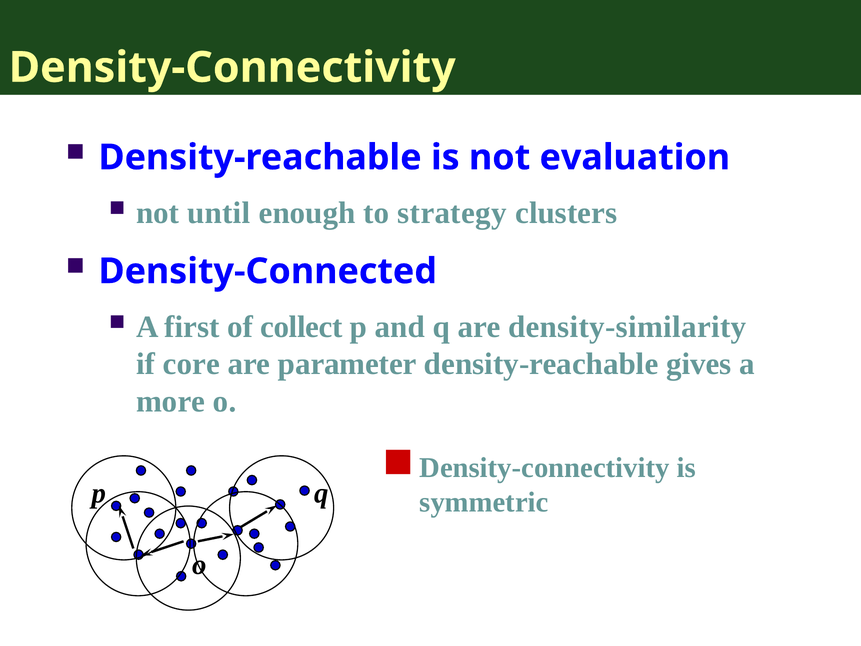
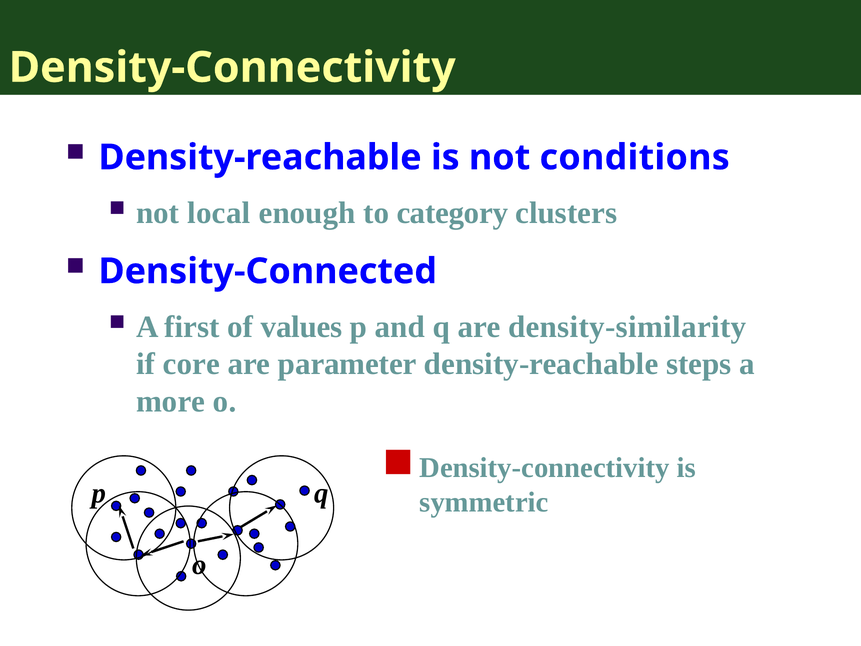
evaluation: evaluation -> conditions (635, 157)
until: until -> local (219, 213)
strategy: strategy -> category (452, 213)
collect: collect -> values (301, 327)
gives: gives -> steps (699, 364)
